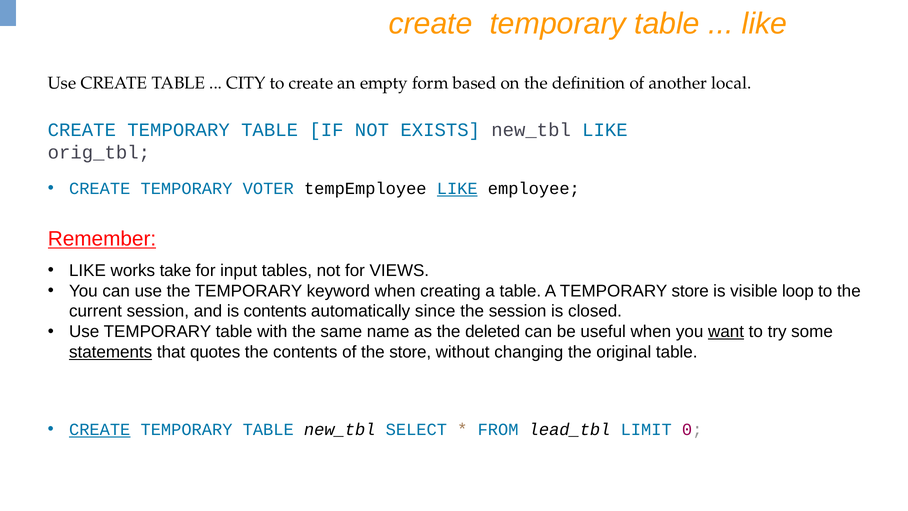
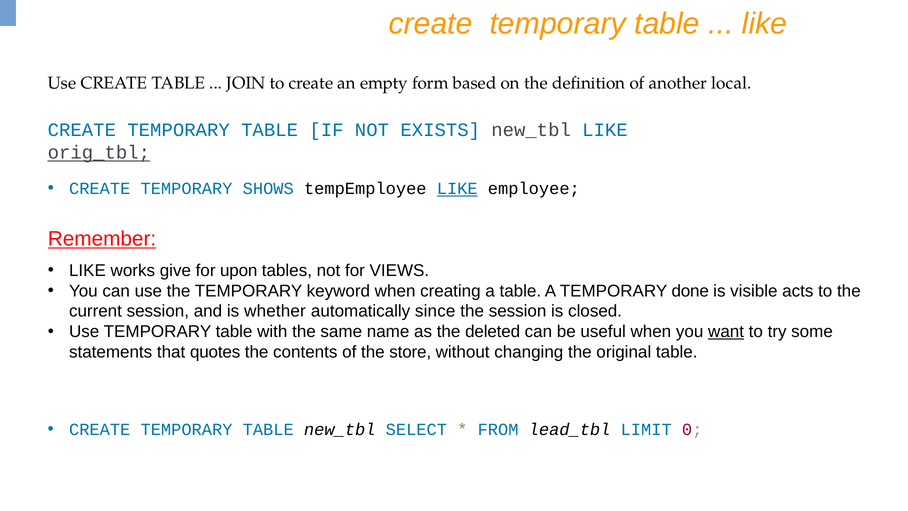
CITY: CITY -> JOIN (246, 83)
orig_tbl underline: none -> present (99, 153)
VOTER: VOTER -> SHOWS (268, 188)
take: take -> give (175, 270)
input: input -> upon (239, 270)
TEMPORARY store: store -> done (690, 291)
loop: loop -> acts (798, 291)
is contents: contents -> whether (275, 311)
statements underline: present -> none (111, 352)
CREATE underline: present -> none (100, 430)
